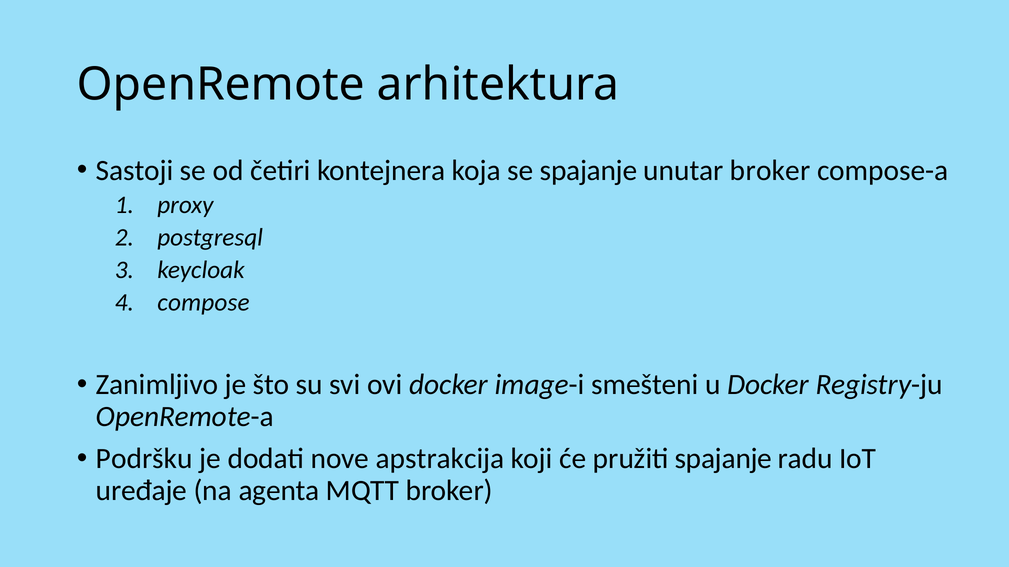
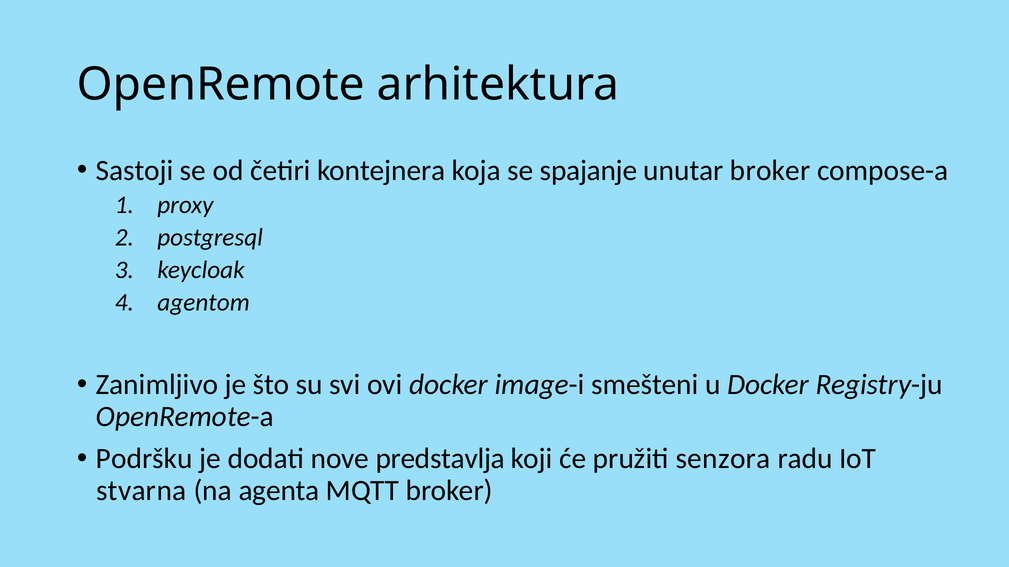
compose: compose -> agentom (204, 303)
apstrakcija: apstrakcija -> predstavlja (440, 459)
pružiti spajanje: spajanje -> senzora (723, 459)
uređaje: uređaje -> stvarna (141, 491)
